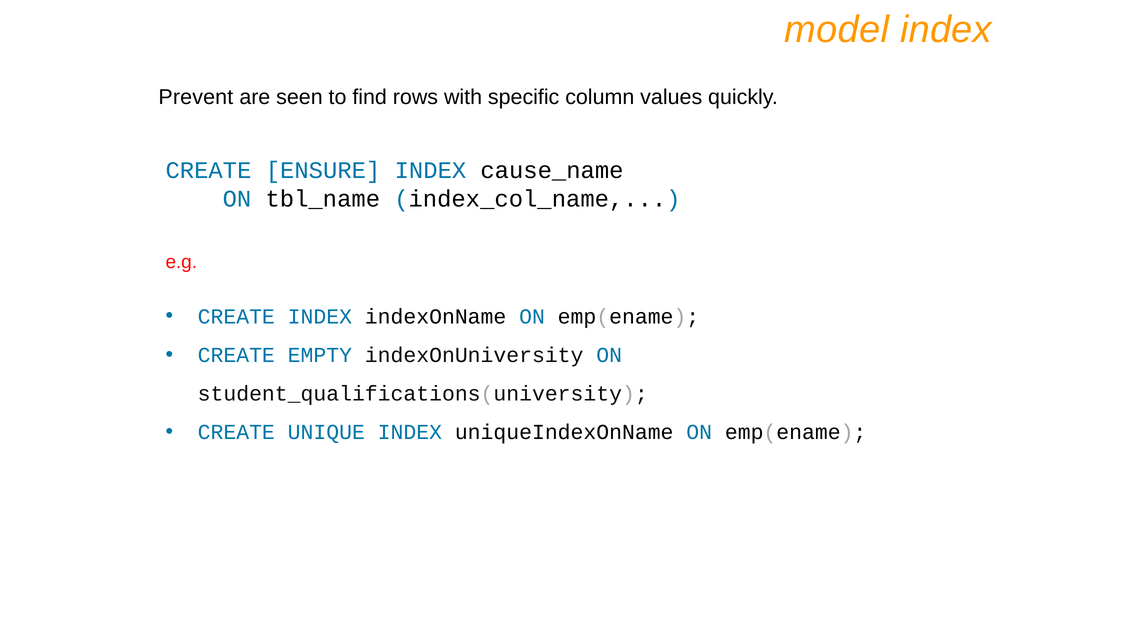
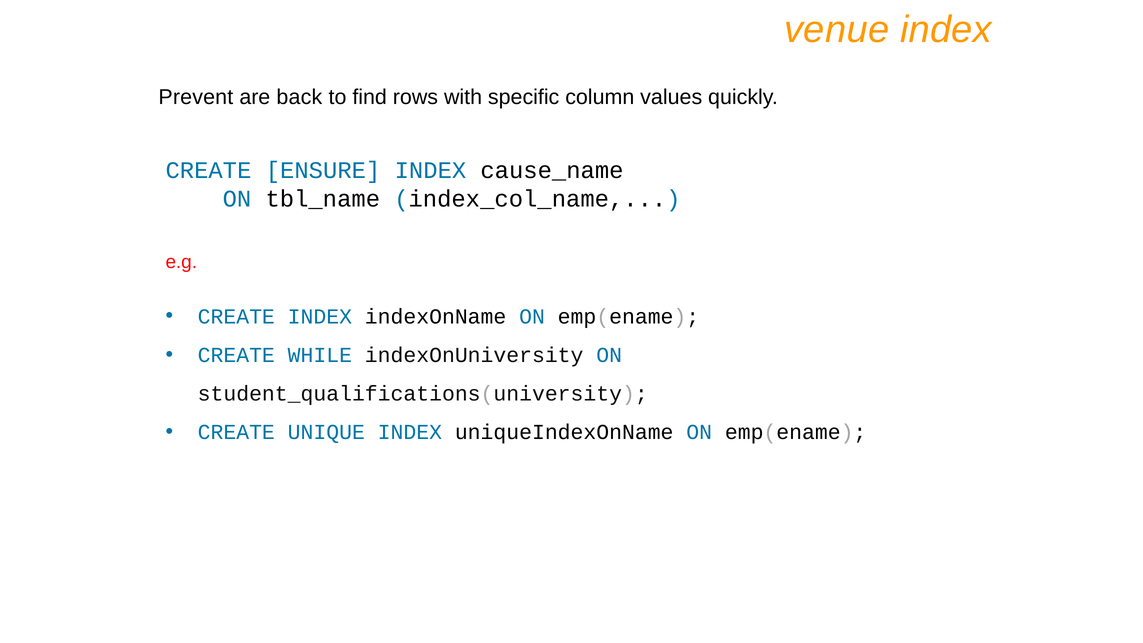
model: model -> venue (837, 30)
seen: seen -> back (299, 97)
EMPTY: EMPTY -> WHILE (320, 355)
